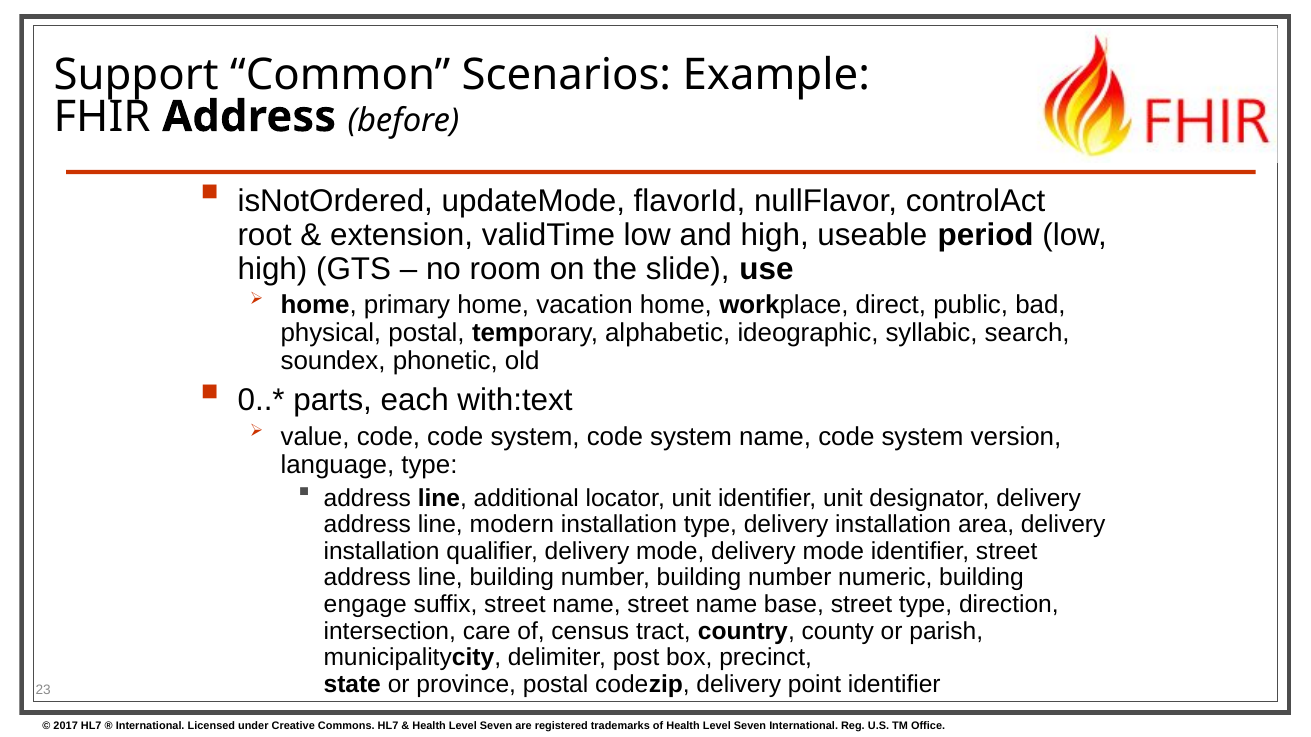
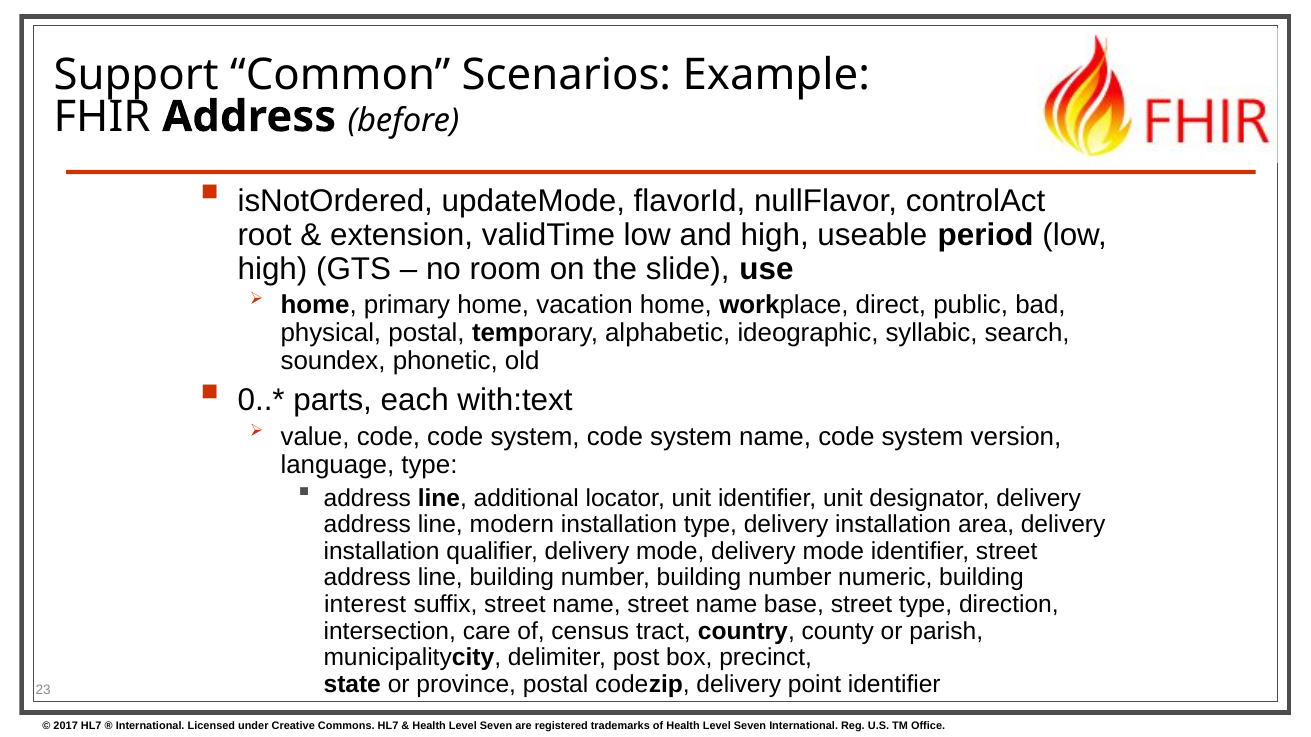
engage: engage -> interest (365, 605)
